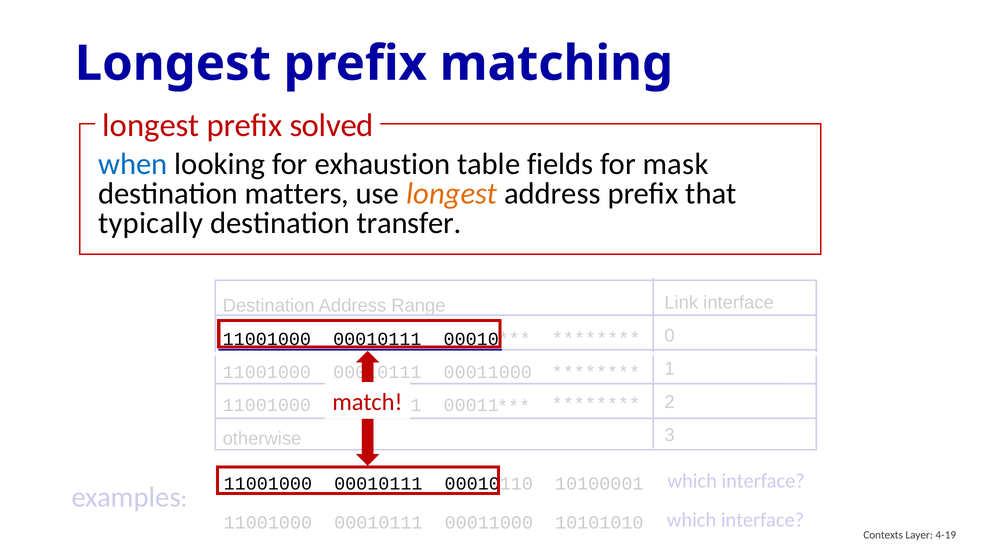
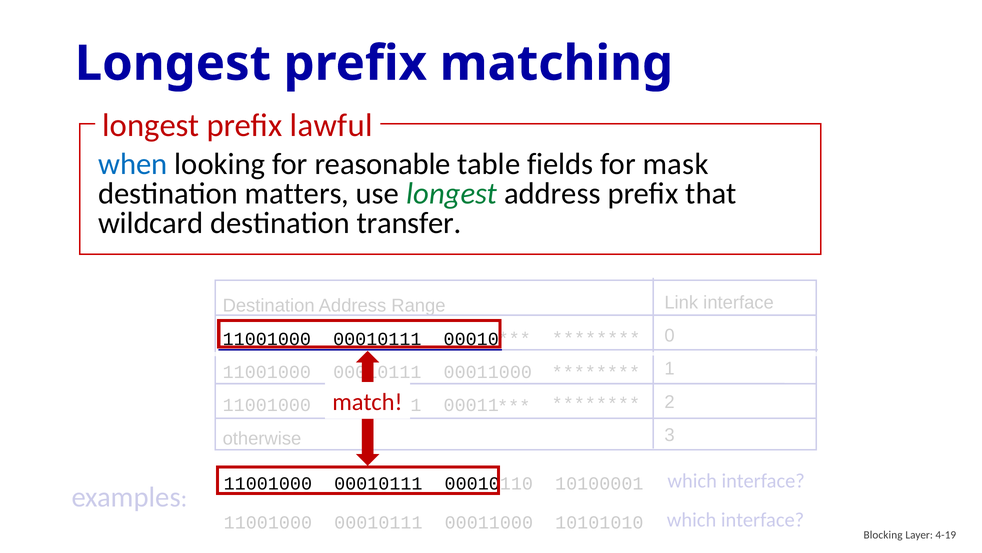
solved: solved -> lawful (331, 125)
exhaustion: exhaustion -> reasonable (383, 164)
longest colour: orange -> green (452, 193)
typically: typically -> wildcard (151, 223)
Contexts: Contexts -> Blocking (883, 534)
